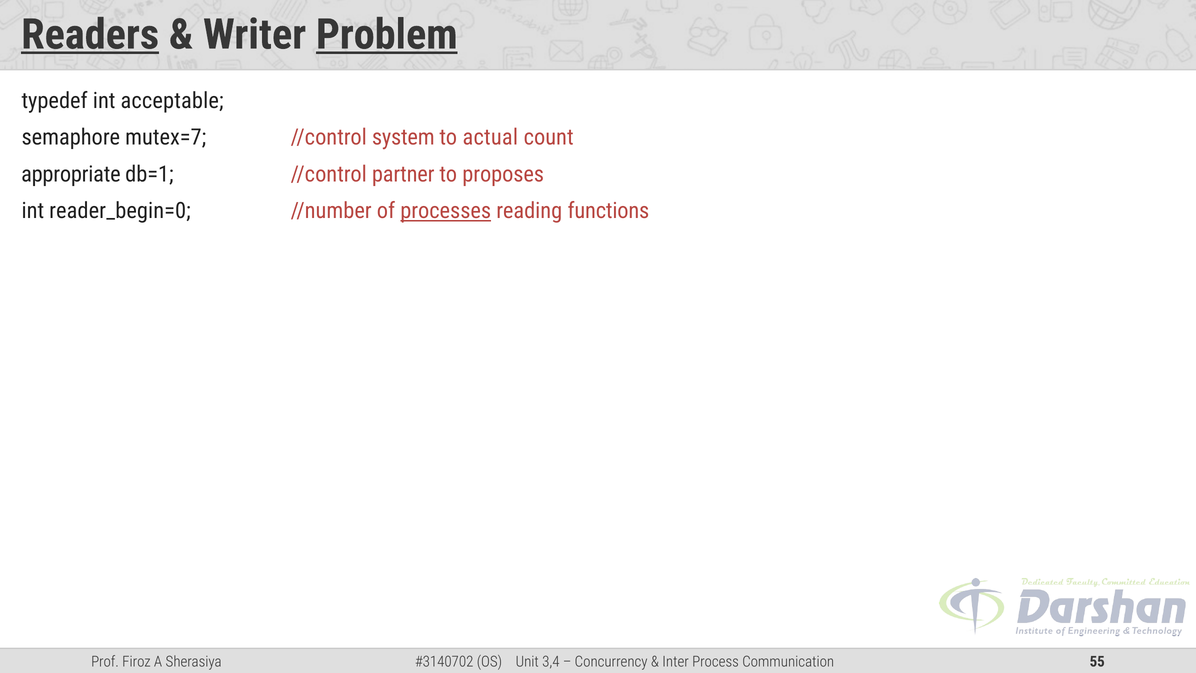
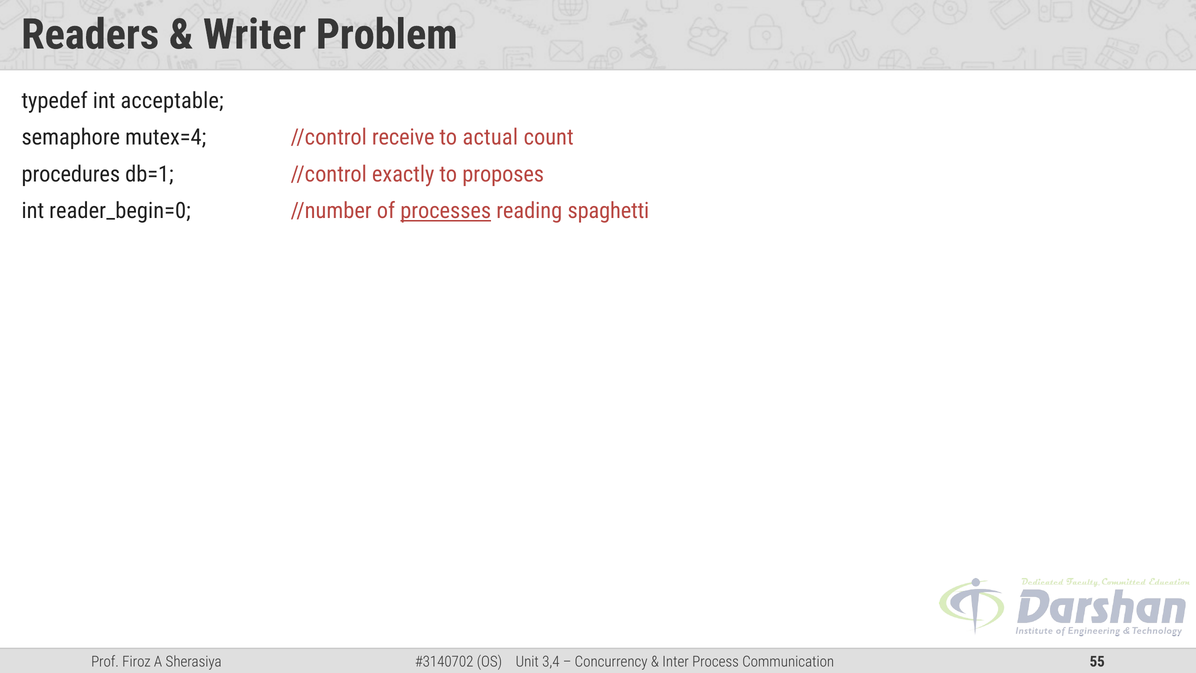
Readers underline: present -> none (90, 35)
Problem underline: present -> none (387, 35)
mutex=7: mutex=7 -> mutex=4 (166, 137)
system: system -> receive (403, 137)
appropriate: appropriate -> procedures (71, 174)
partner: partner -> exactly (403, 174)
functions: functions -> spaghetti (608, 211)
